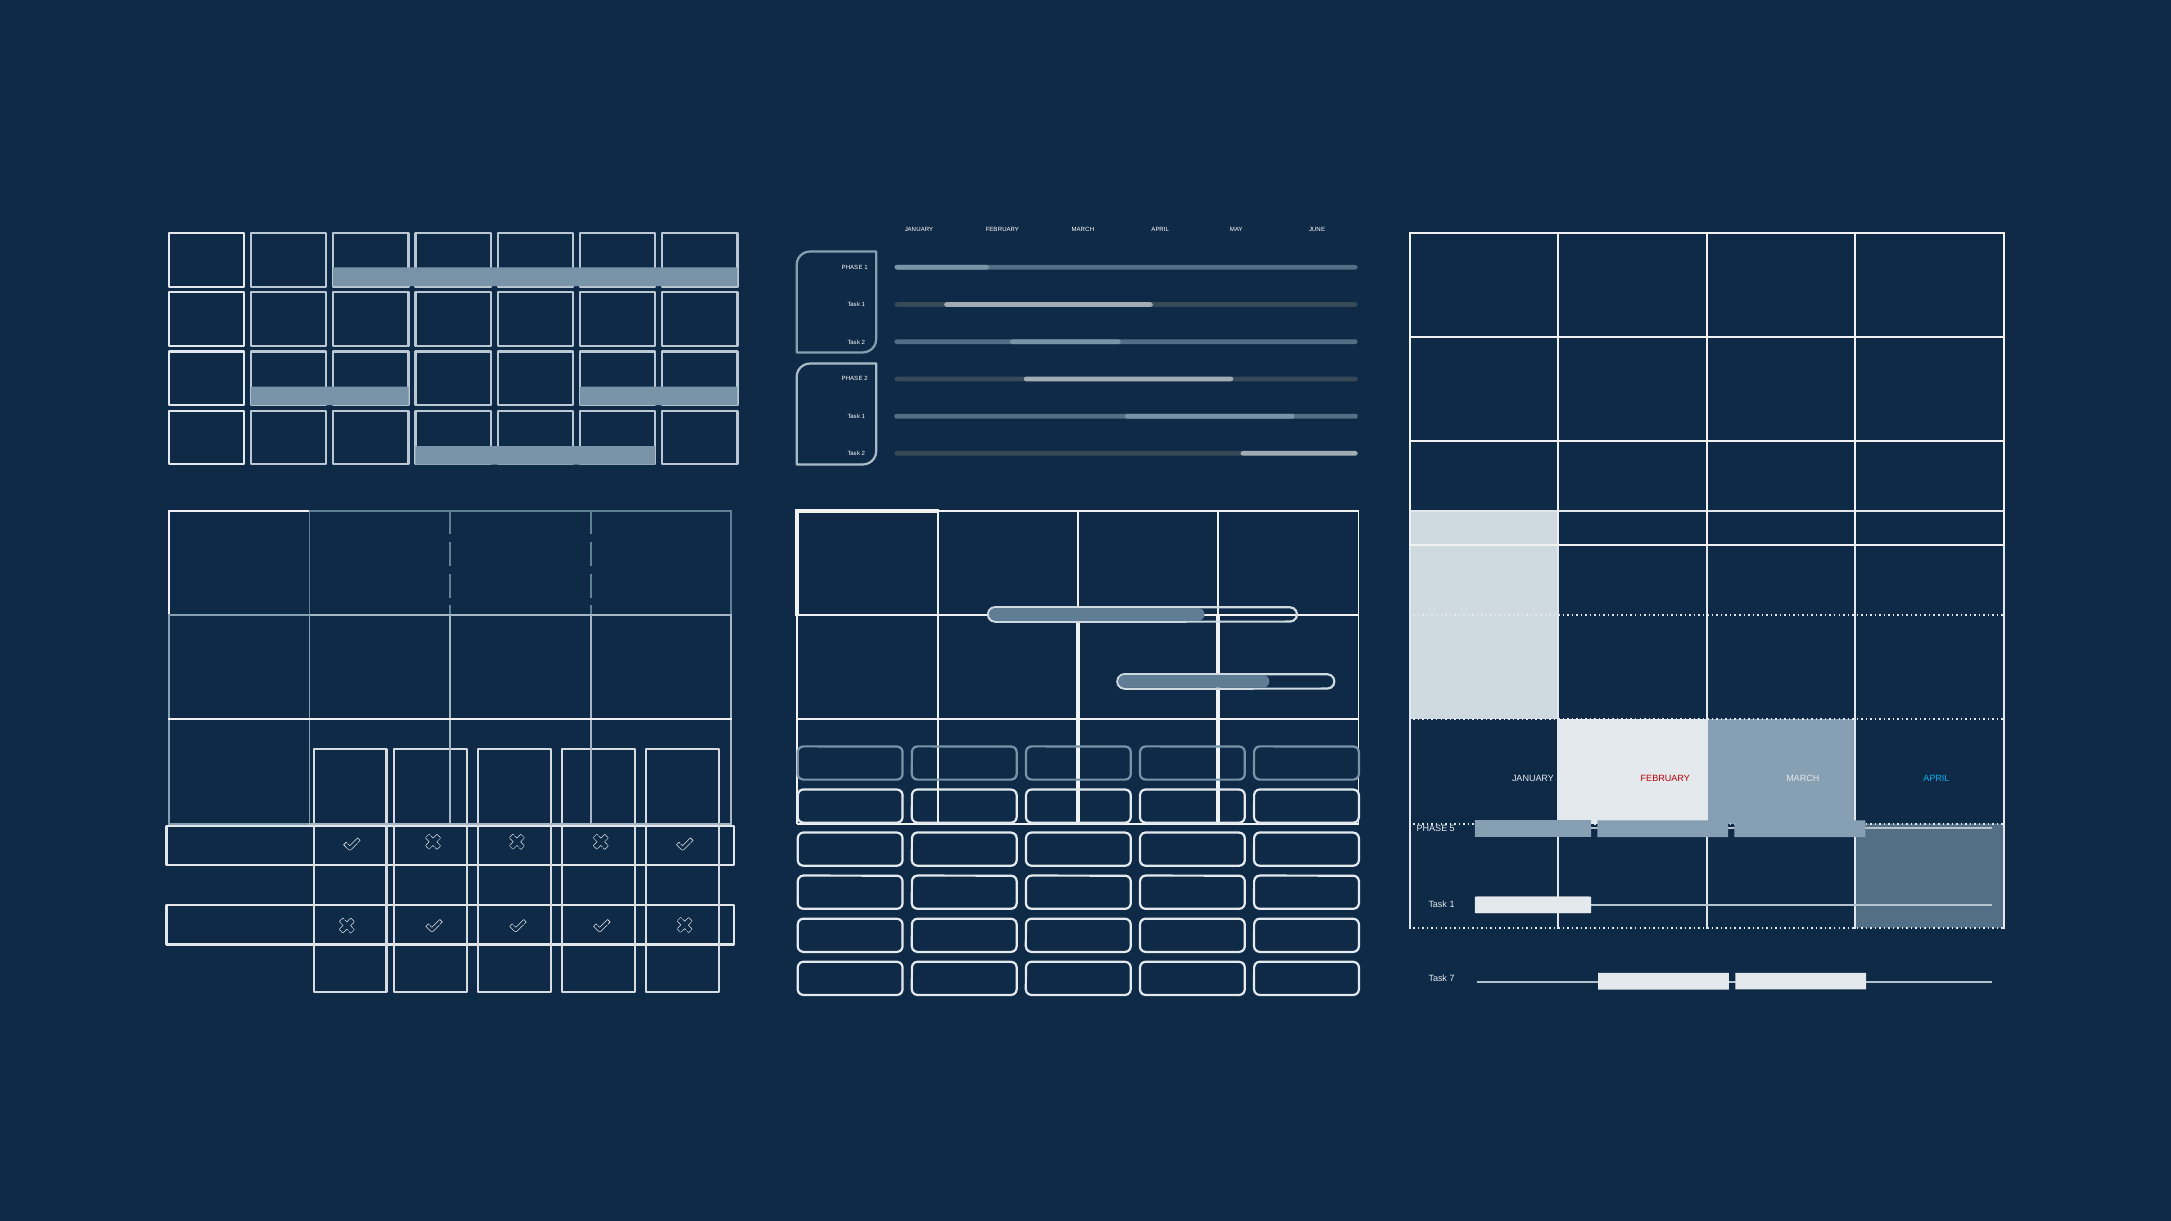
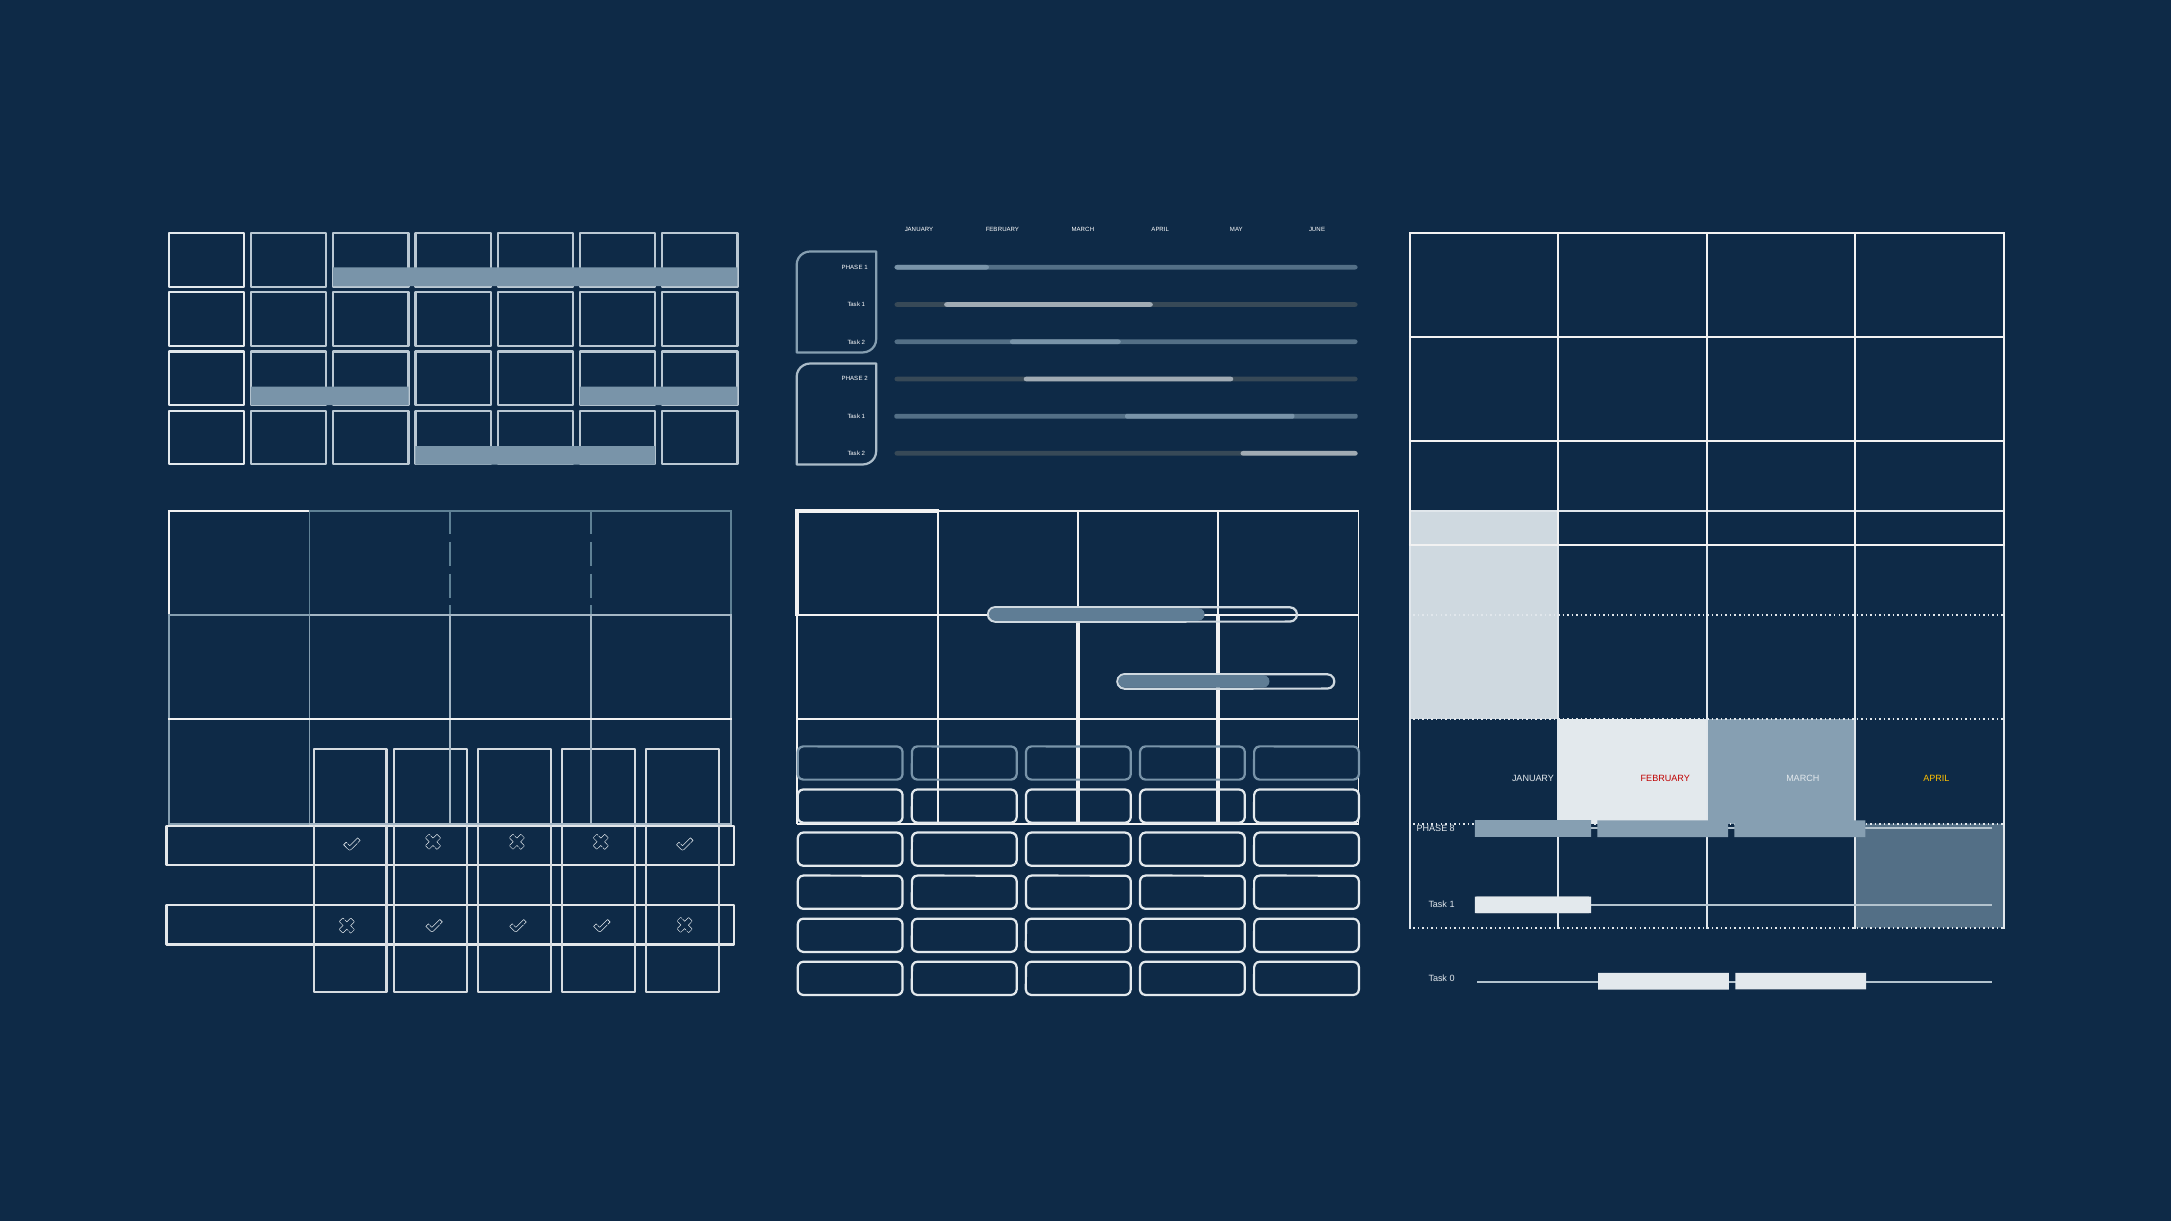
APRIL colour: light blue -> yellow (1936, 779)
5: 5 -> 8 (1452, 829)
7: 7 -> 0 (1452, 979)
